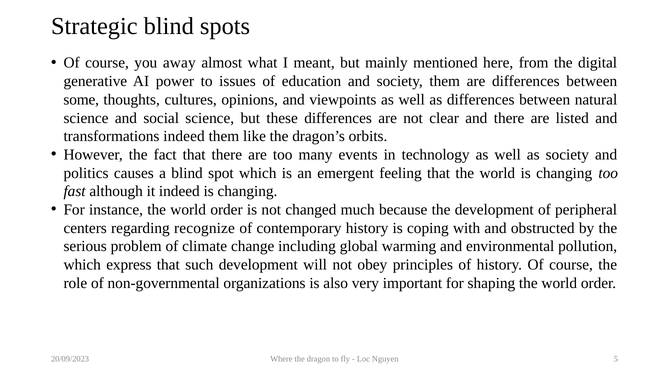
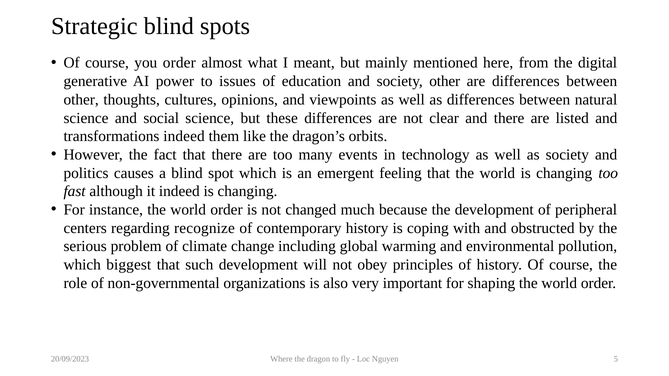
you away: away -> order (179, 63)
society them: them -> other (445, 81)
some: some -> other (81, 100)
express: express -> biggest (129, 265)
